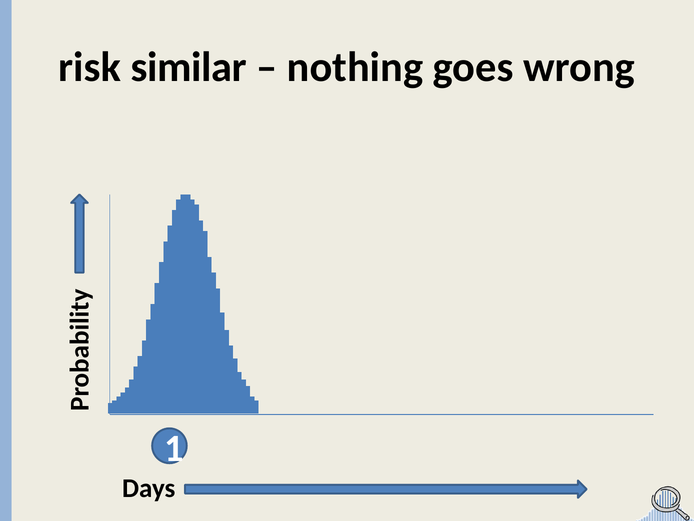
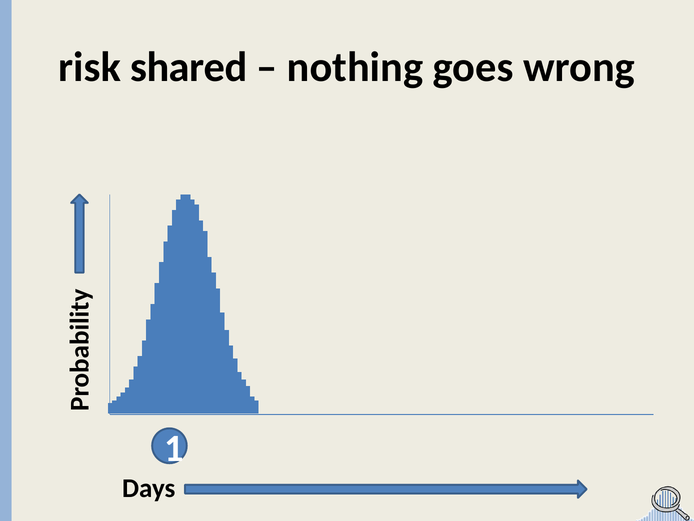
similar: similar -> shared (189, 67)
